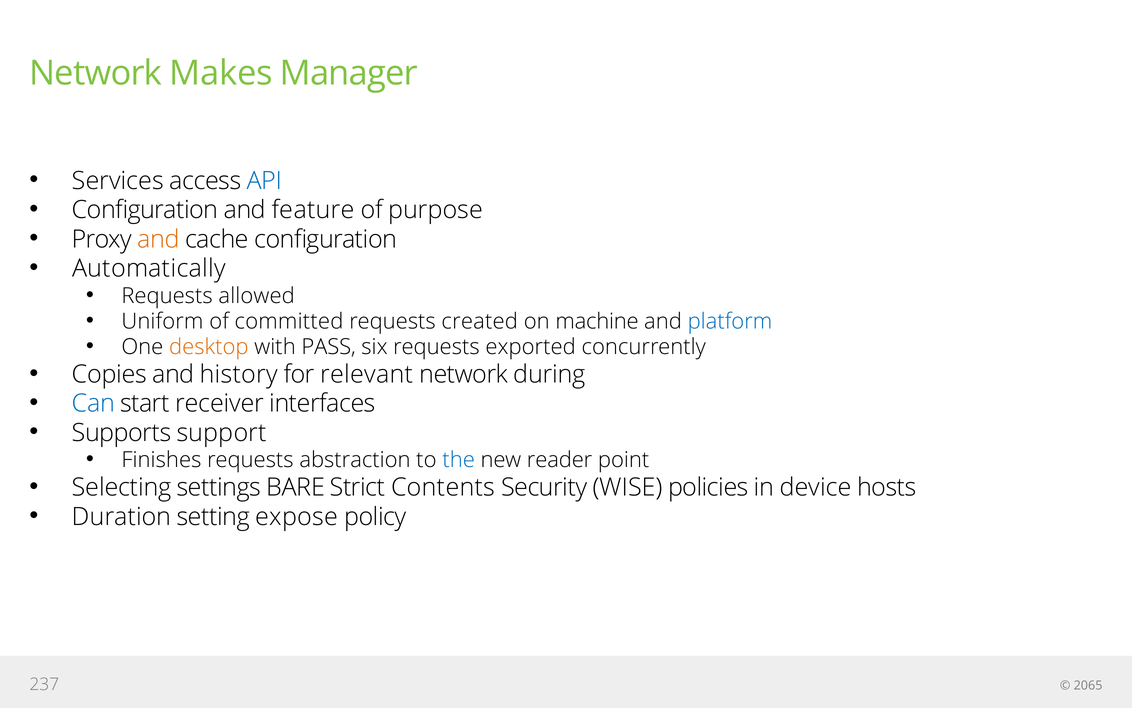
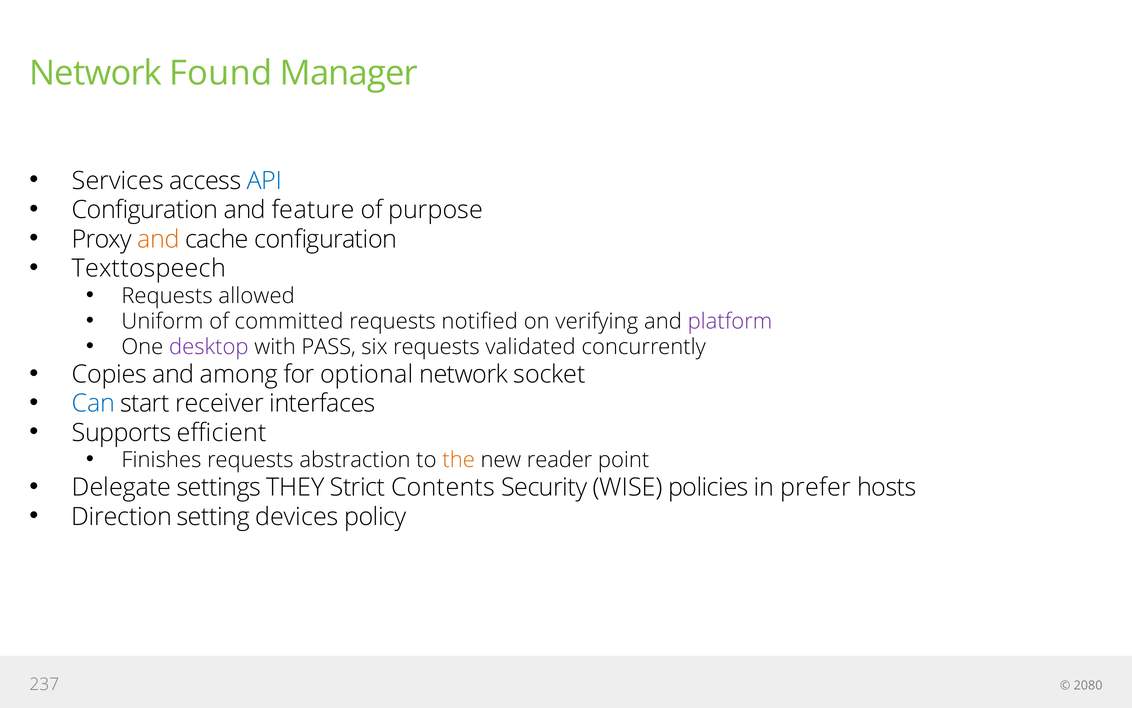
Makes: Makes -> Found (221, 73)
Automatically: Automatically -> Texttospeech (149, 268)
created: created -> notified (480, 321)
machine: machine -> verifying (597, 321)
platform colour: blue -> purple (730, 321)
desktop colour: orange -> purple (209, 347)
exported: exported -> validated (531, 347)
history: history -> among (239, 374)
relevant: relevant -> optional (367, 374)
during: during -> socket (549, 374)
support: support -> efficient (222, 432)
the colour: blue -> orange (459, 460)
Selecting: Selecting -> Delegate (122, 487)
BARE: BARE -> THEY (295, 487)
device: device -> prefer (815, 487)
Duration: Duration -> Direction (122, 516)
expose: expose -> devices (297, 516)
2065: 2065 -> 2080 (1088, 685)
